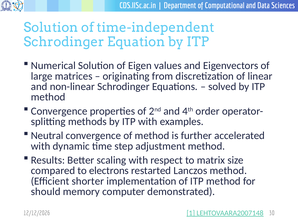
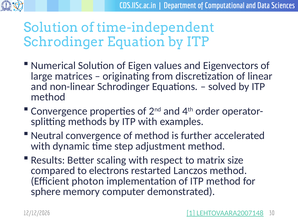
shorter: shorter -> photon (88, 181)
should: should -> sphere (46, 192)
